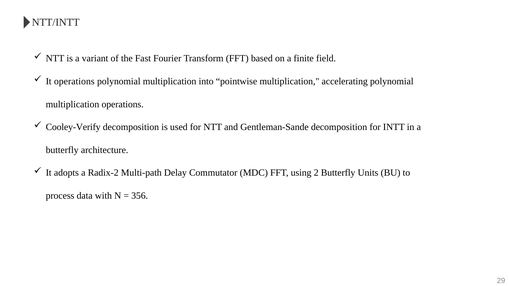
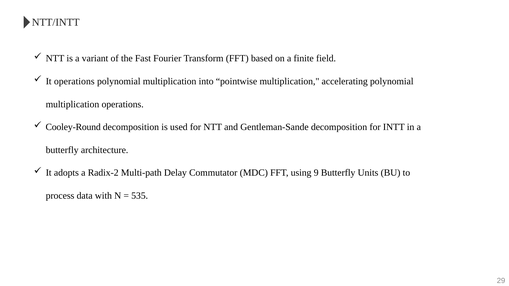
Cooley-Verify: Cooley-Verify -> Cooley-Round (73, 127)
2: 2 -> 9 (316, 173)
356: 356 -> 535 (140, 196)
